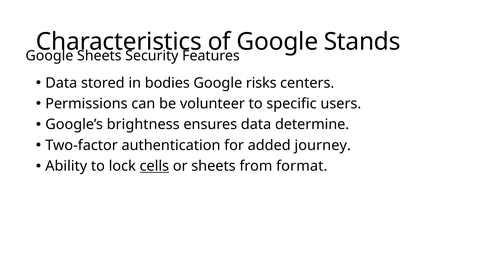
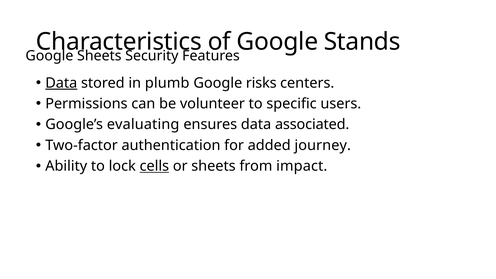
Data underline: none -> present (61, 83)
bodies: bodies -> plumb (167, 83)
brightness: brightness -> evaluating (143, 125)
determine: determine -> associated (312, 125)
format: format -> impact (302, 166)
